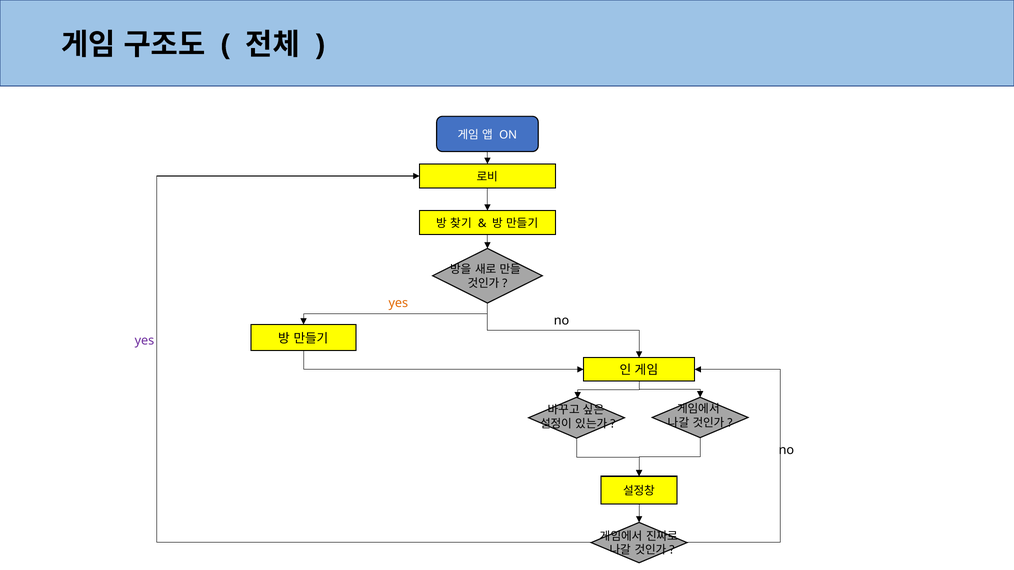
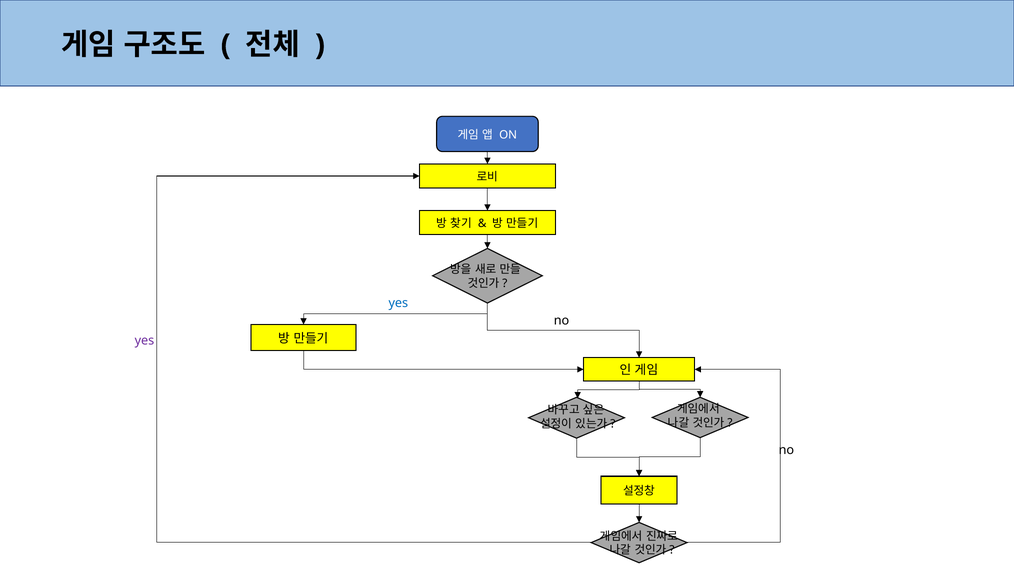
yes colour: orange -> blue (398, 303)
